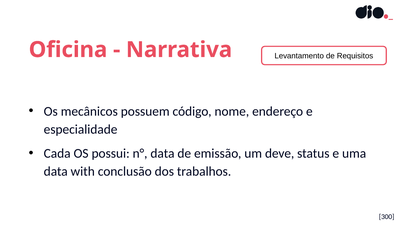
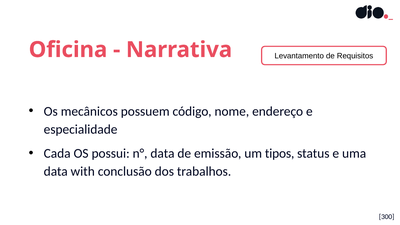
deve: deve -> tipos (280, 153)
